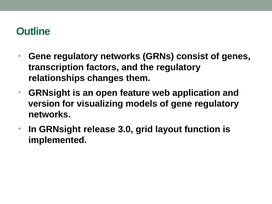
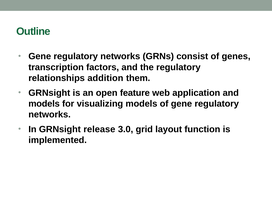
changes: changes -> addition (105, 78)
version: version -> models (44, 104)
